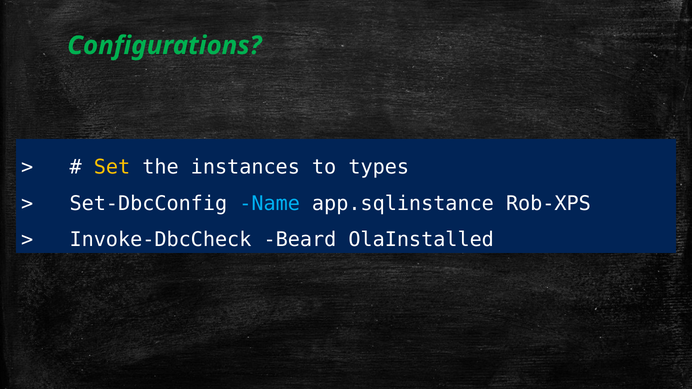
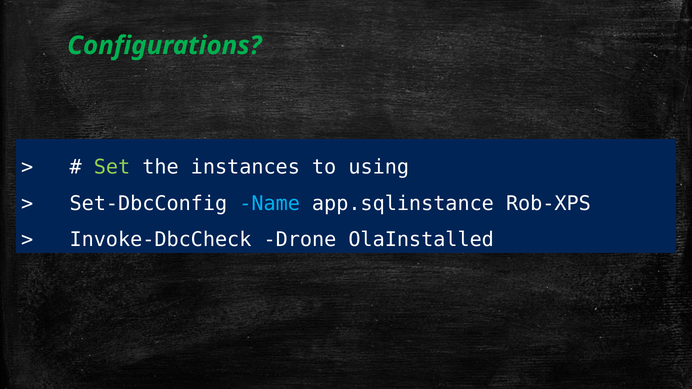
Set colour: yellow -> light green (112, 167)
types: types -> using (379, 167)
Beard: Beard -> Drone (300, 240)
